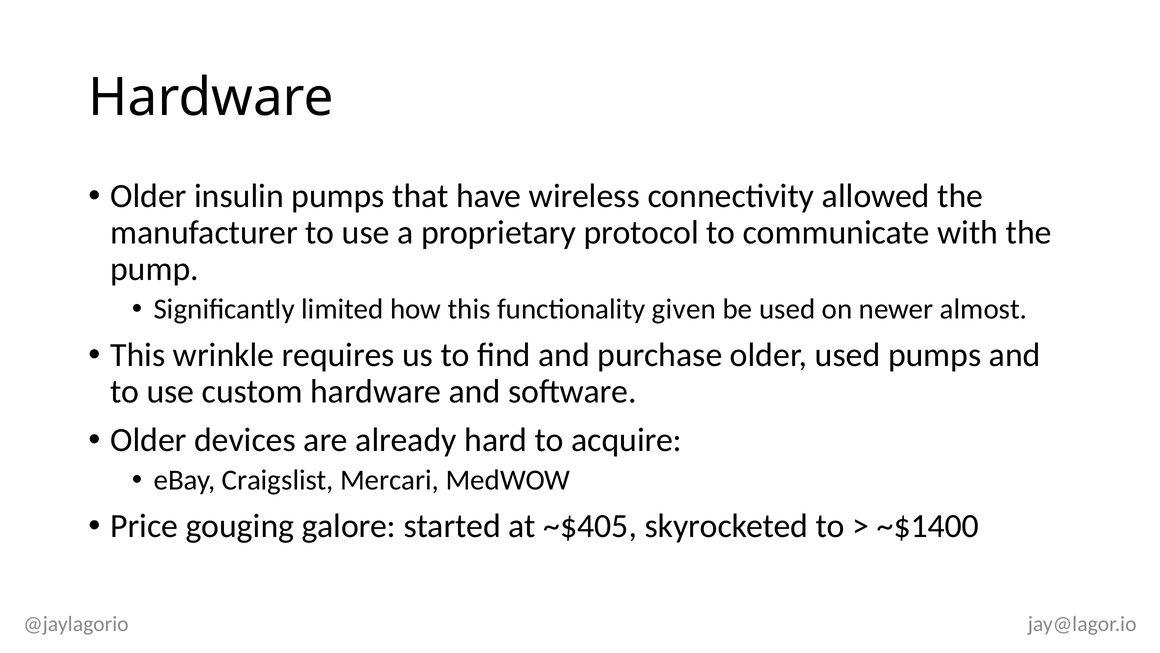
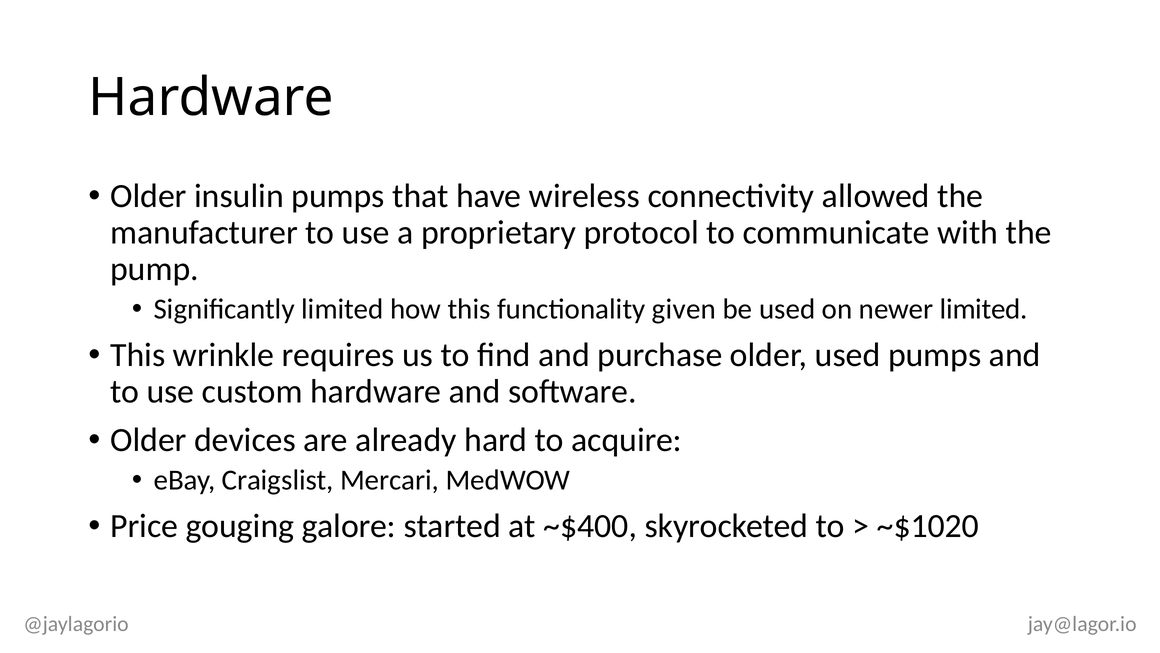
newer almost: almost -> limited (984, 309)
~$405: ~$405 -> ~$400 (590, 526)
~$1400: ~$1400 -> ~$1020 (928, 526)
